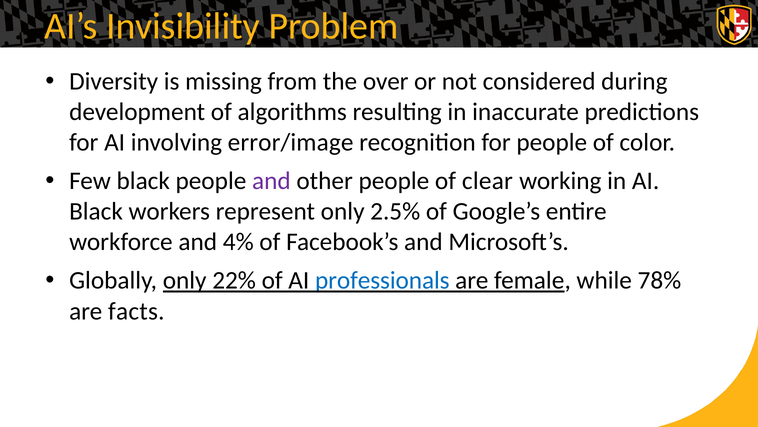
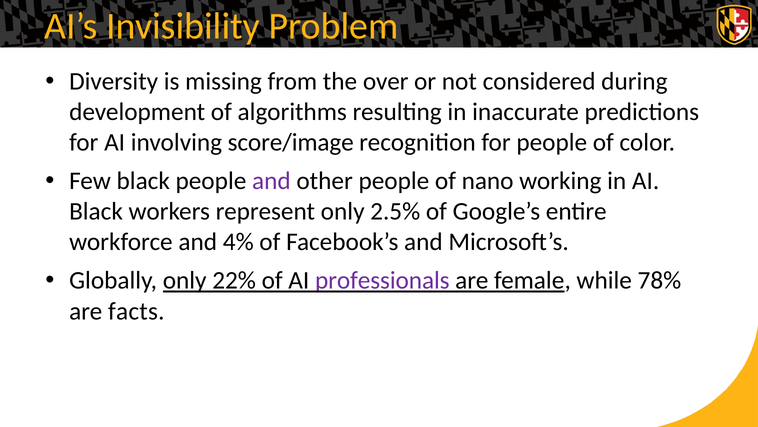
error/image: error/image -> score/image (291, 142)
clear: clear -> nano (488, 181)
professionals colour: blue -> purple (382, 280)
